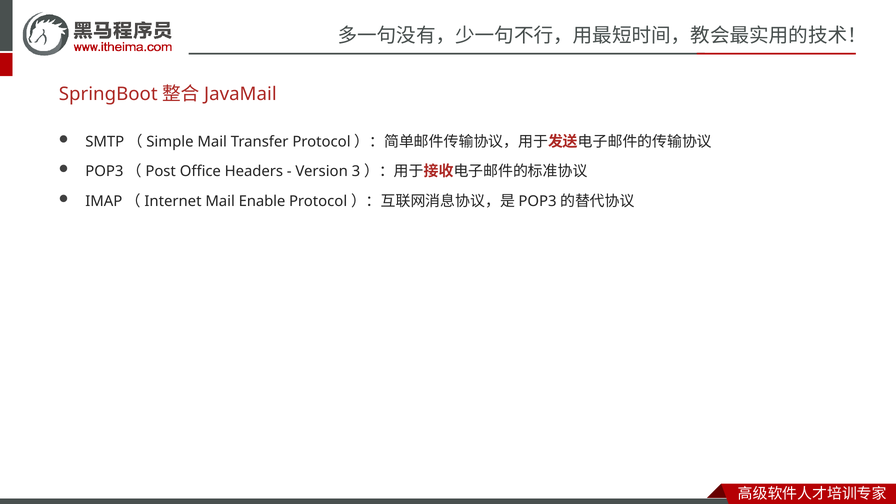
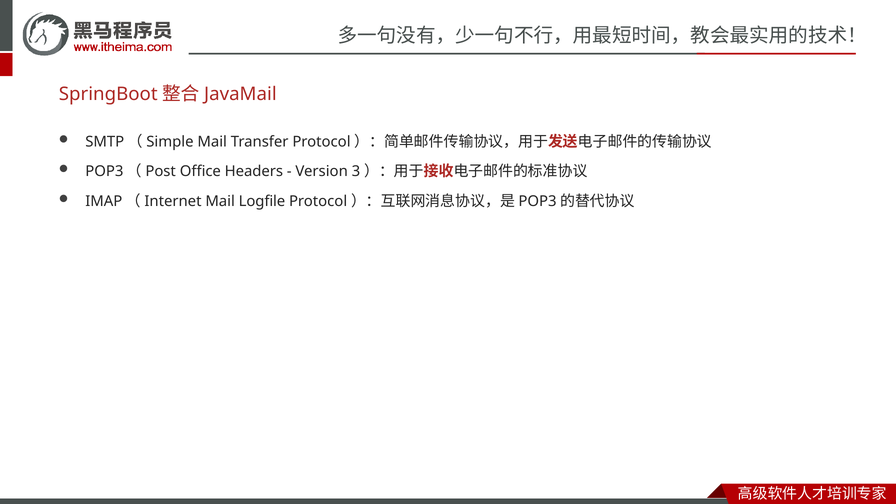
Enable: Enable -> Logfile (262, 201)
